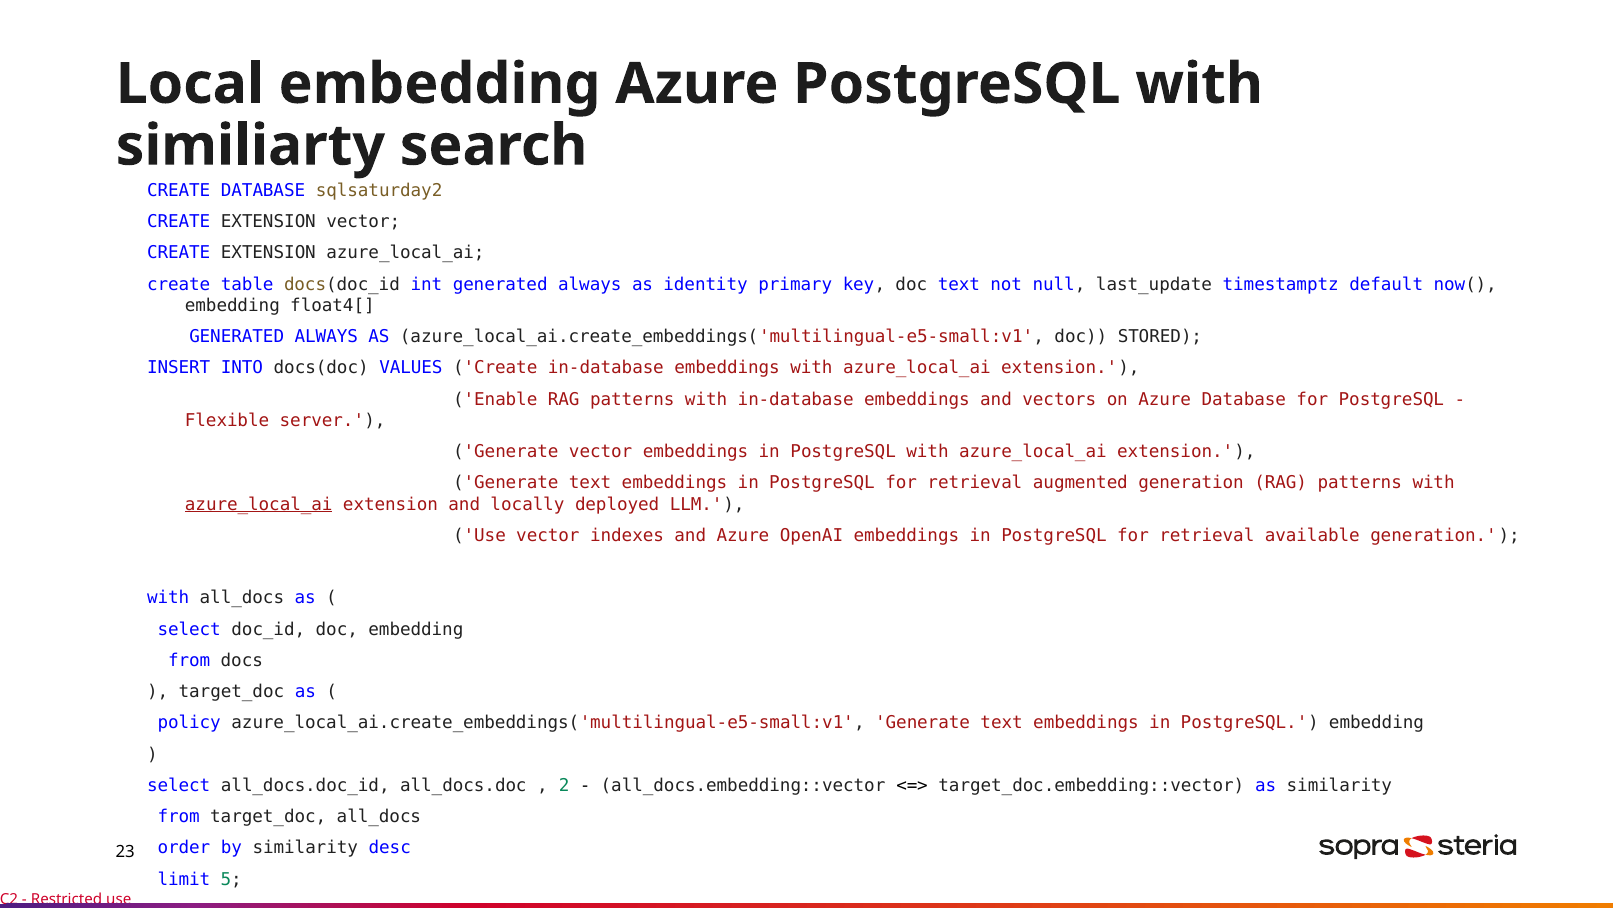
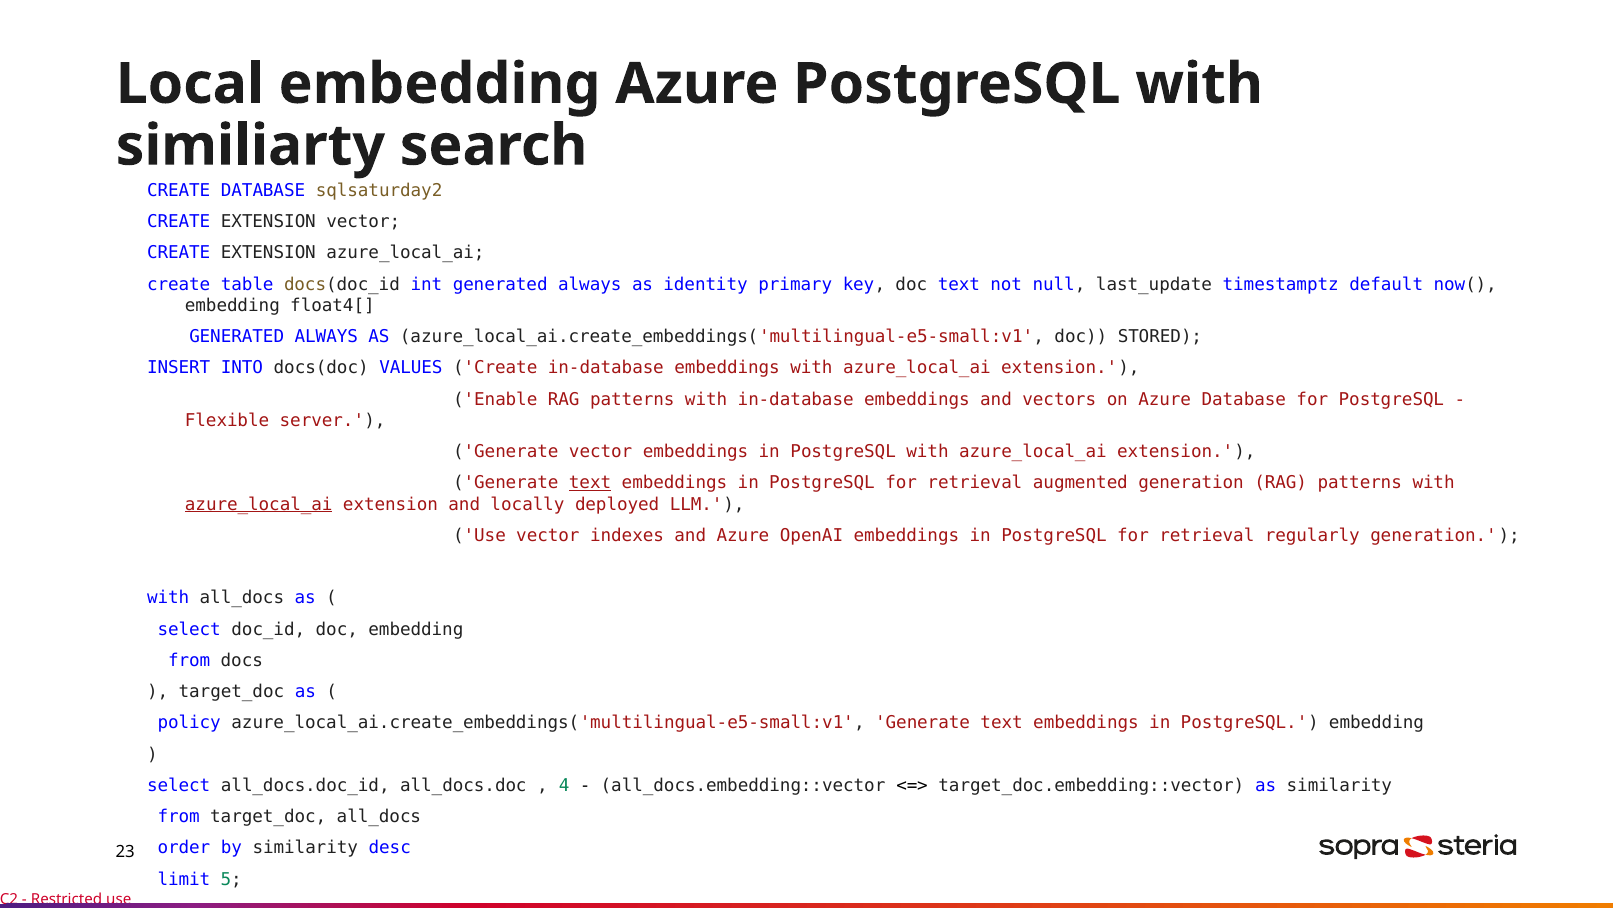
text underline: none -> present (590, 483)
available: available -> regularly (1312, 535)
2: 2 -> 4 (564, 785)
